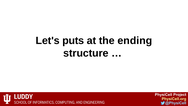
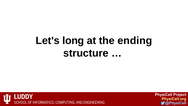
puts: puts -> long (73, 41)
